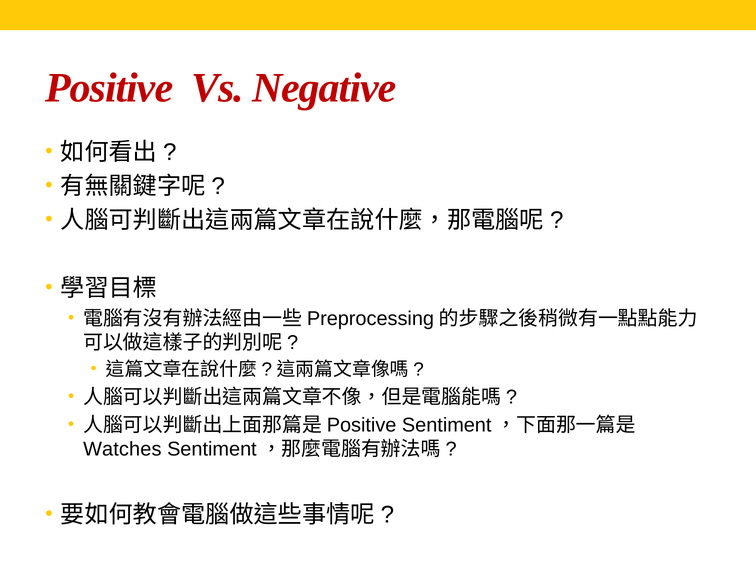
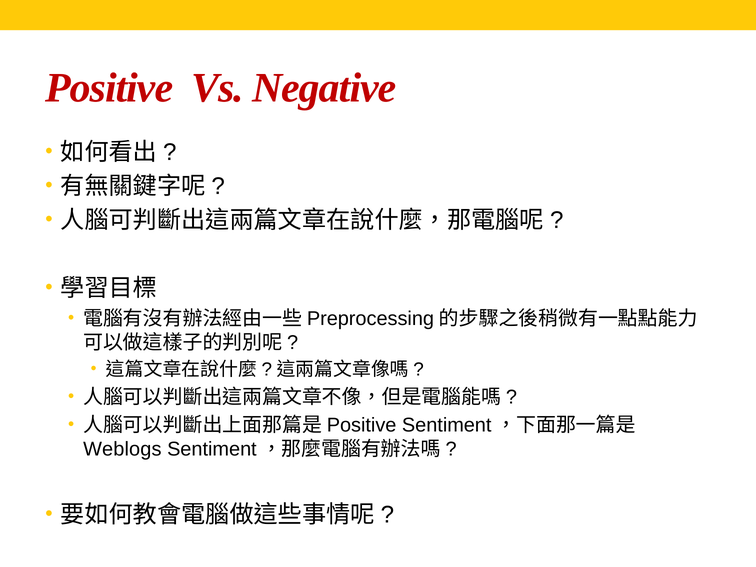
Watches: Watches -> Weblogs (122, 449)
